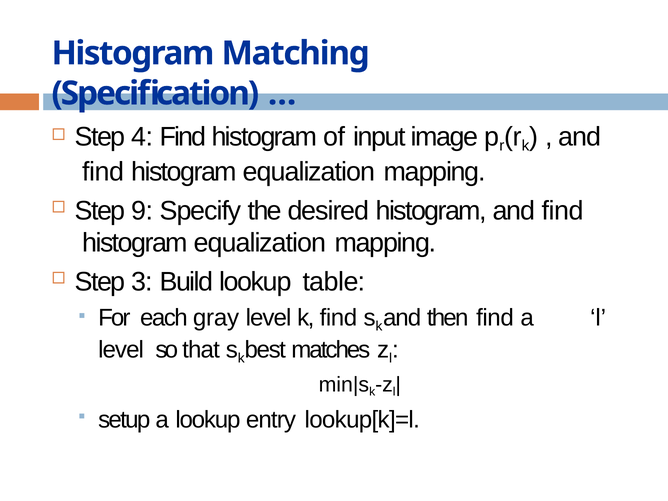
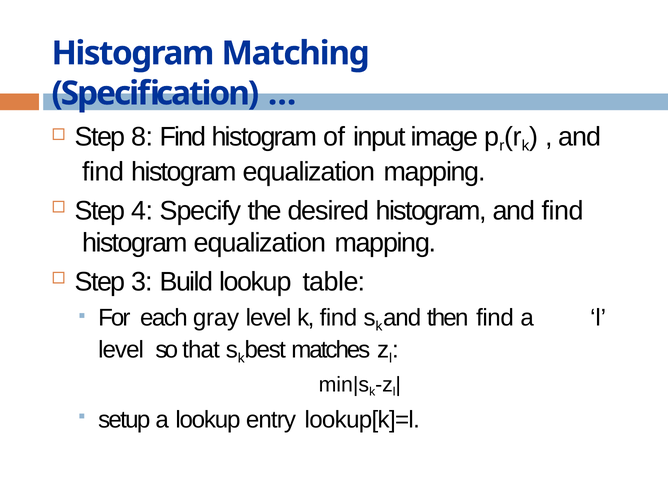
4: 4 -> 8 (142, 137)
9: 9 -> 4 (142, 211)
